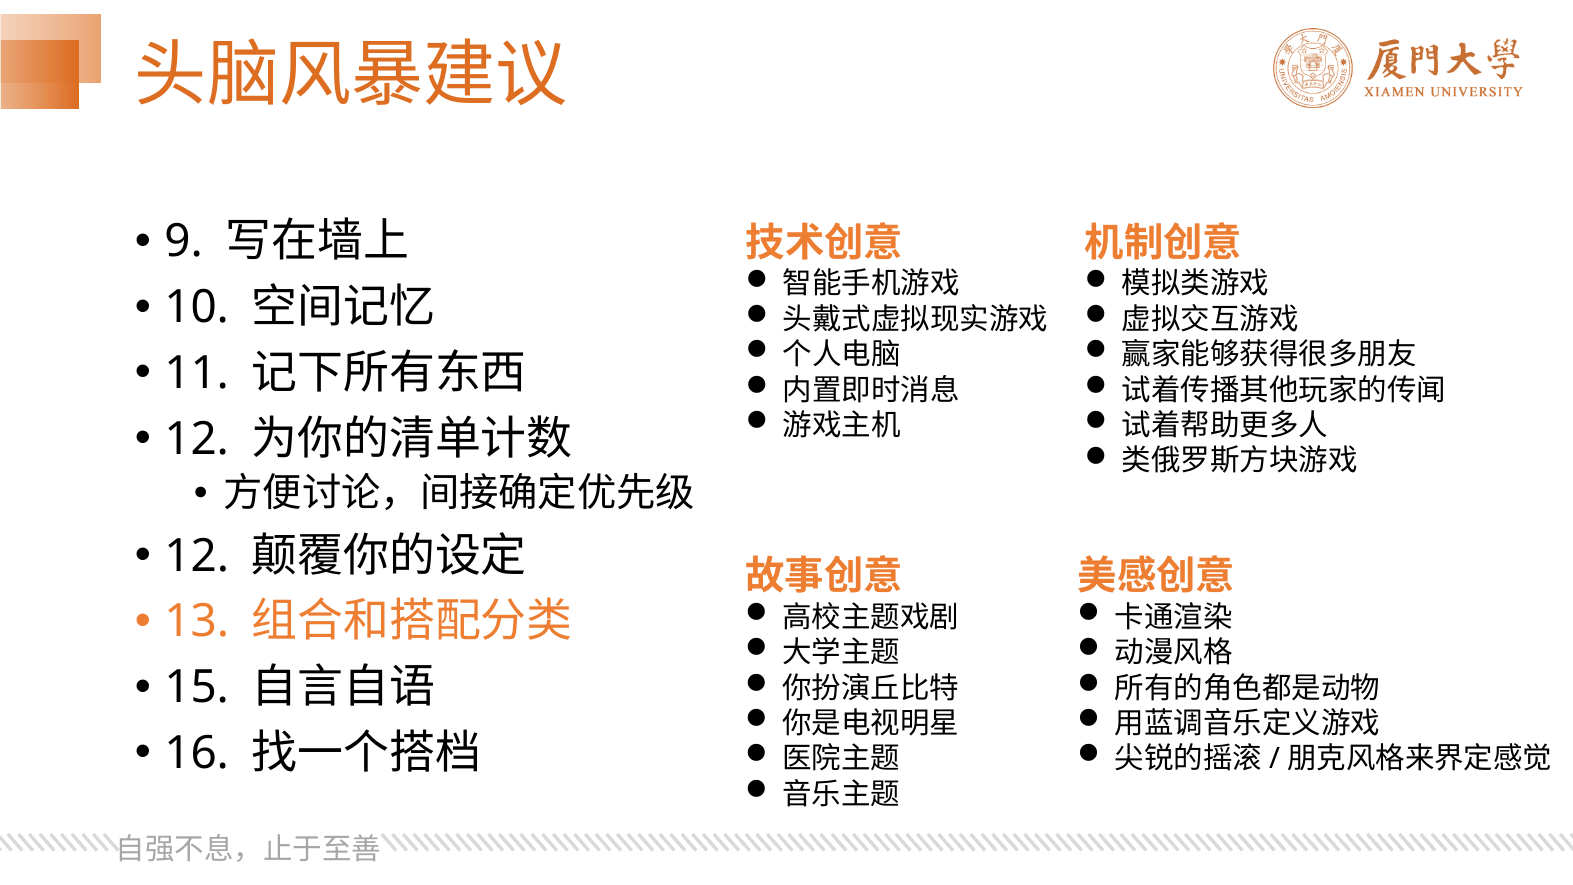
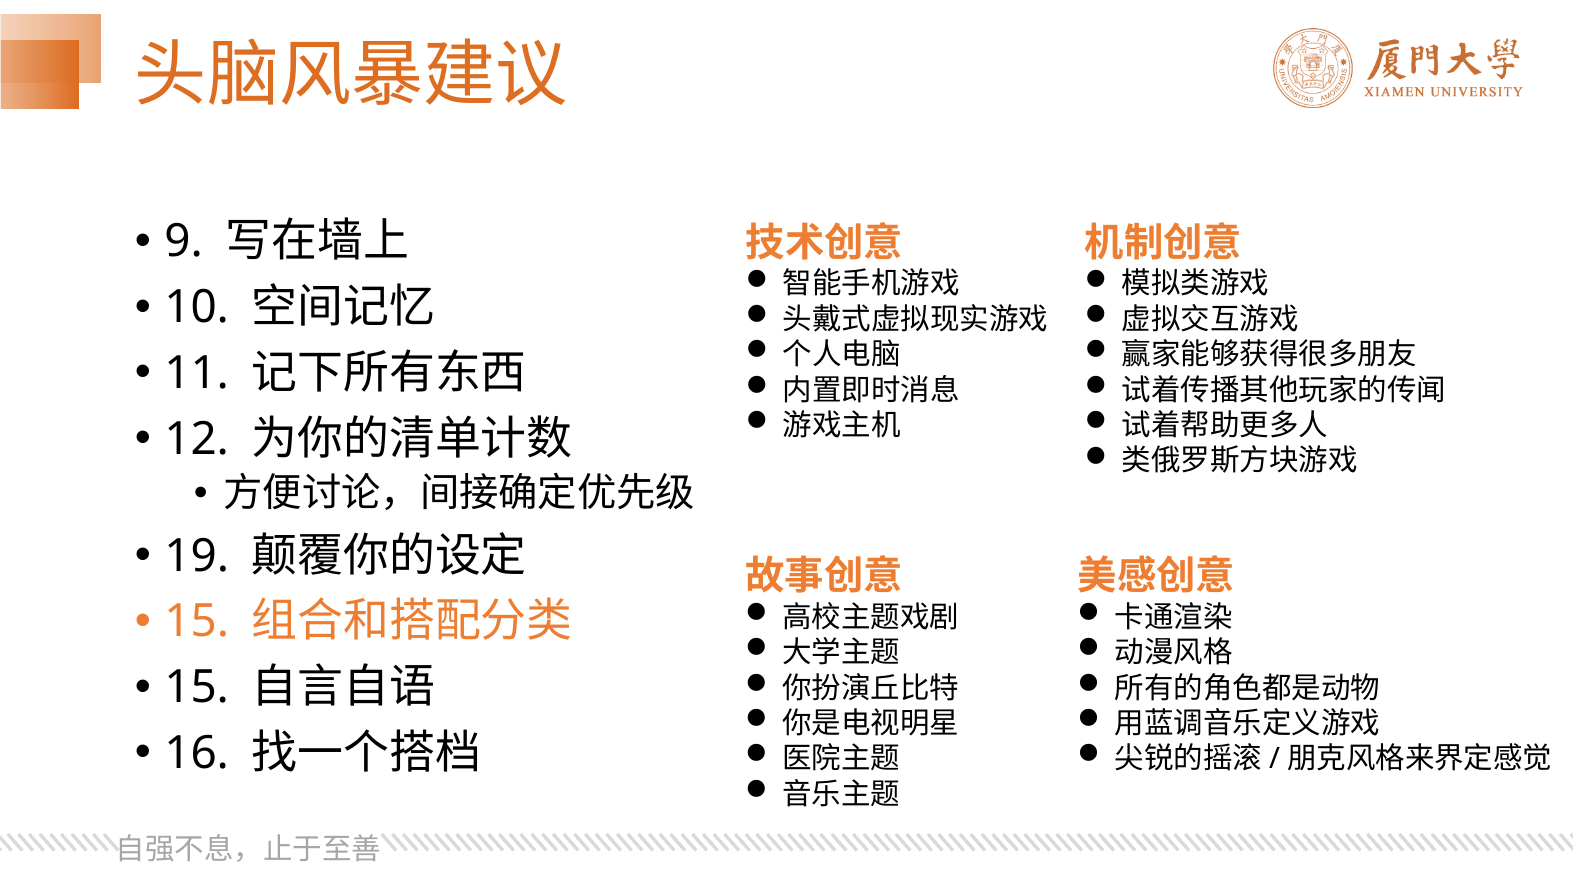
12: 12 -> 19 (197, 556)
13: 13 -> 15 (197, 622)
